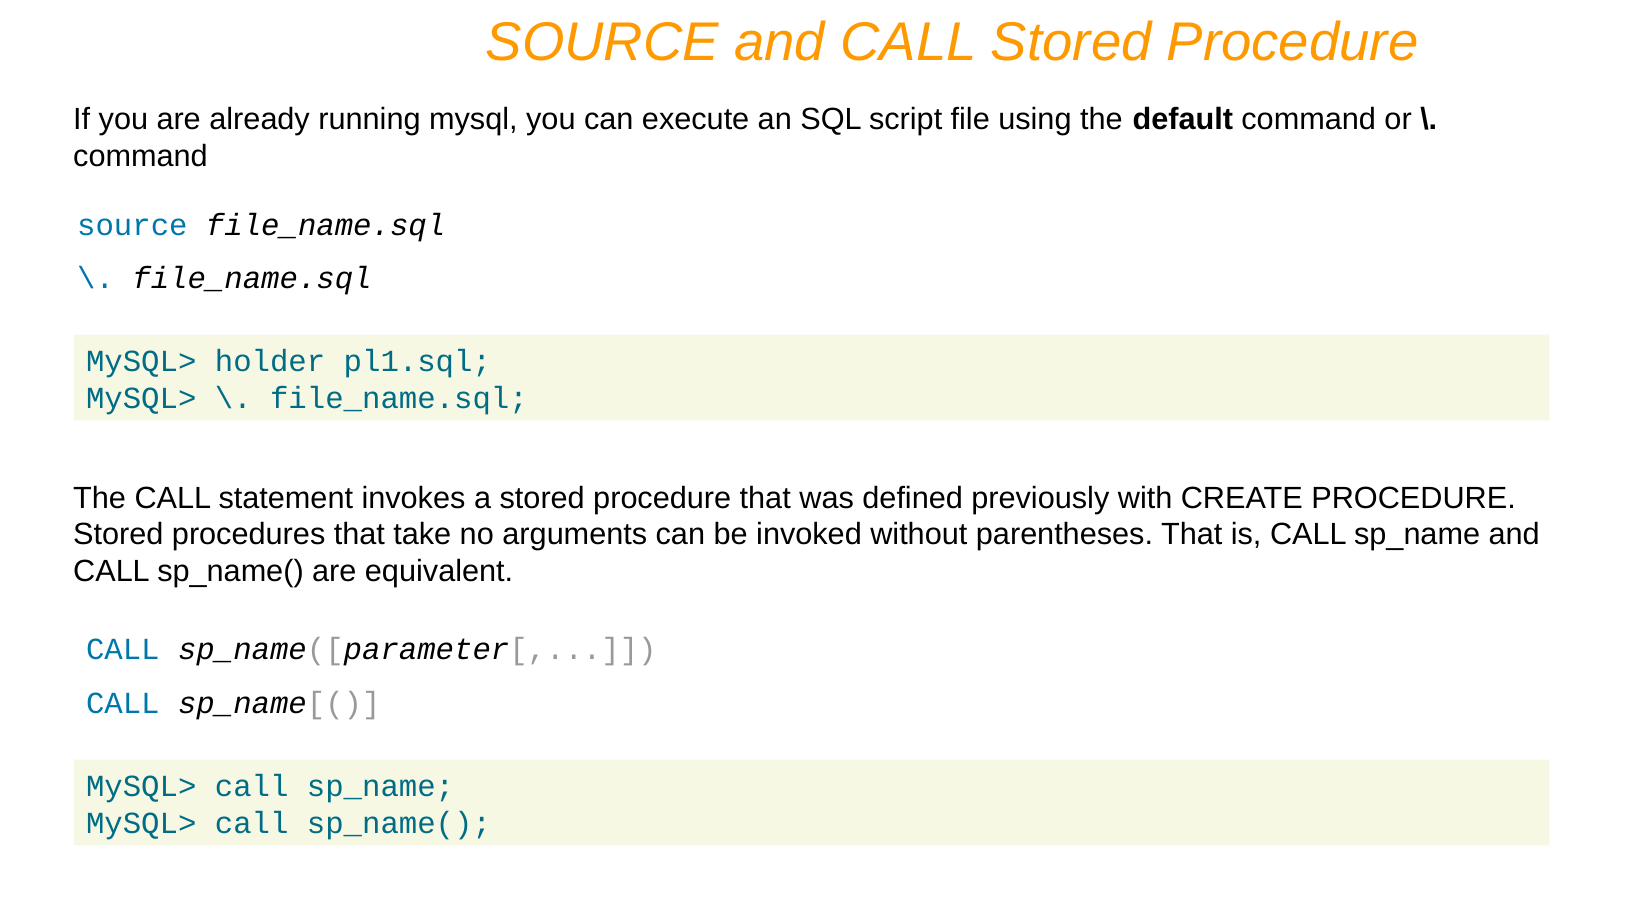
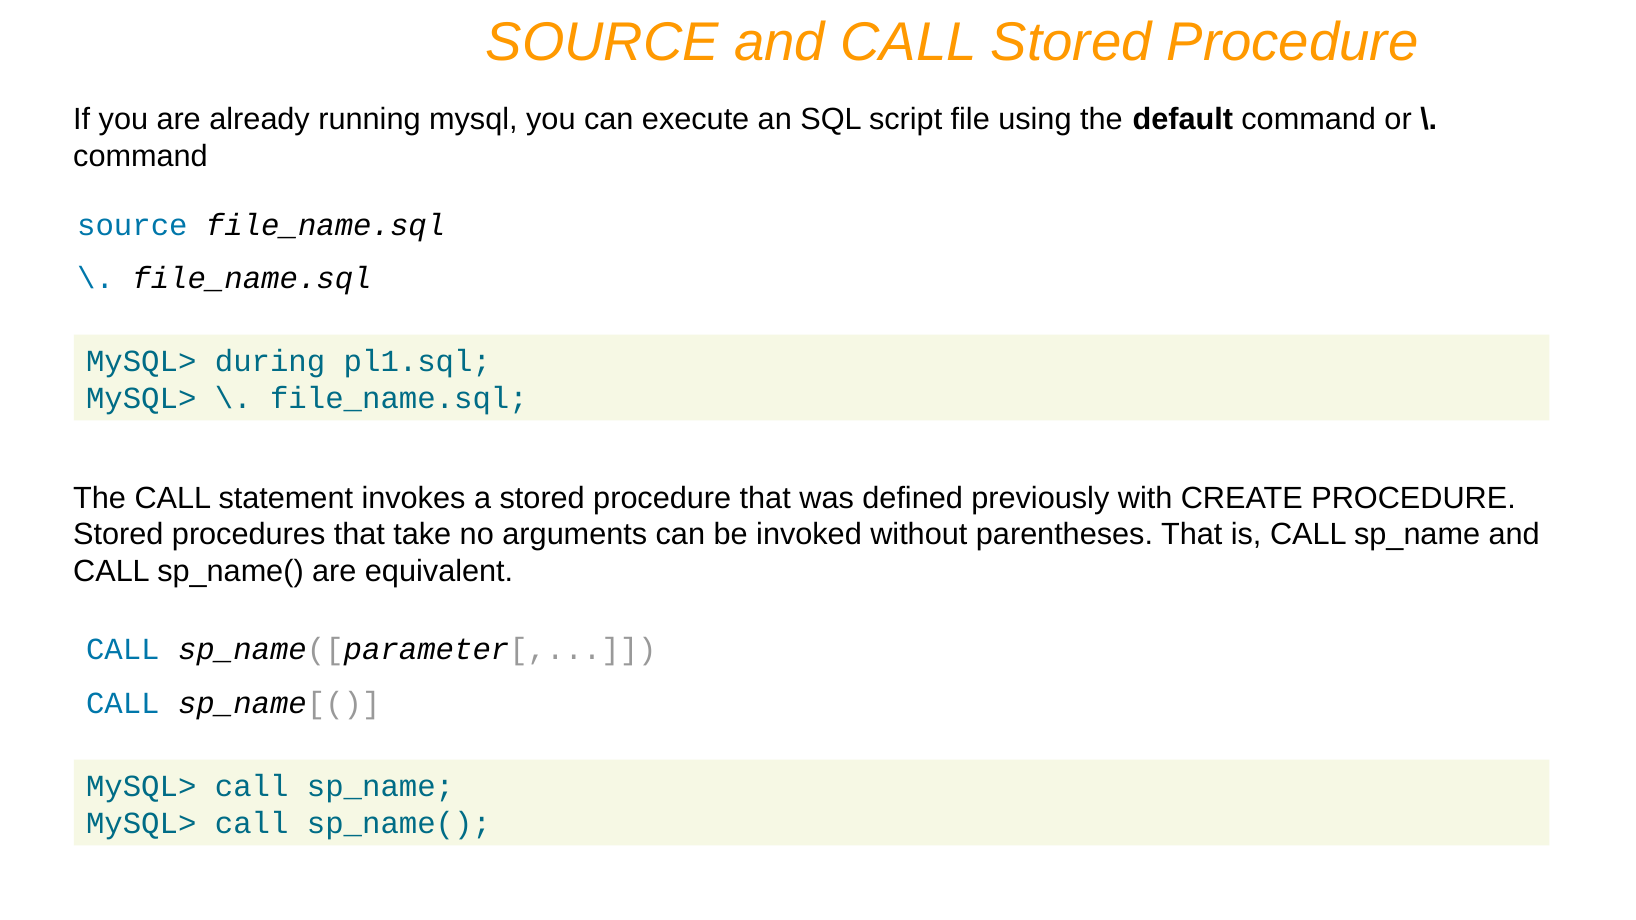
holder: holder -> during (270, 361)
